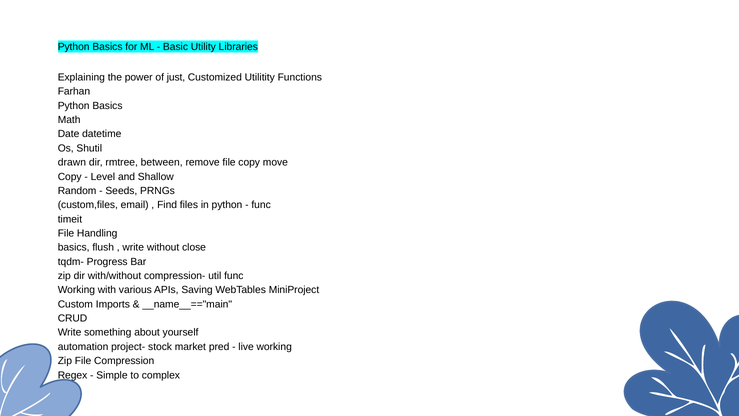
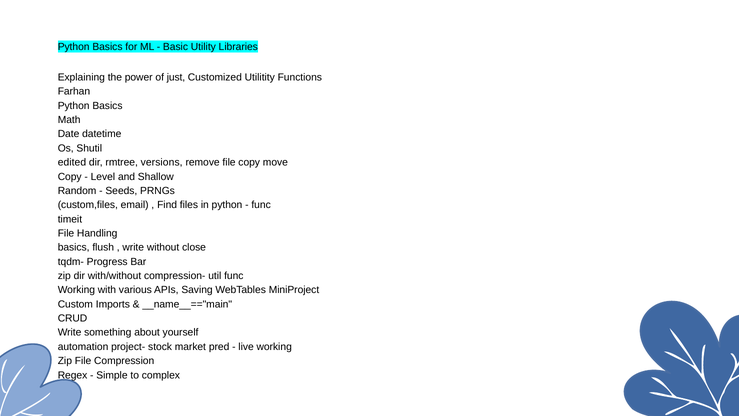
drawn: drawn -> edited (72, 162)
between: between -> versions (162, 162)
